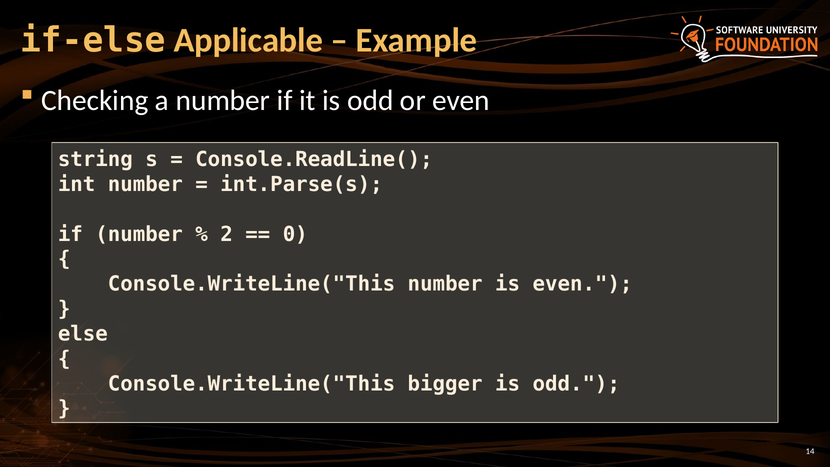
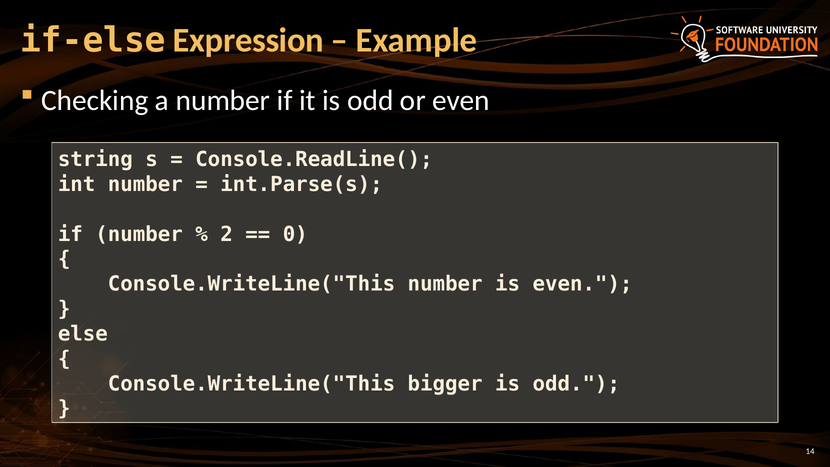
Applicable: Applicable -> Expression (248, 40)
